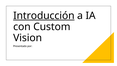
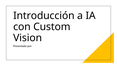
Introducción underline: present -> none (44, 16)
